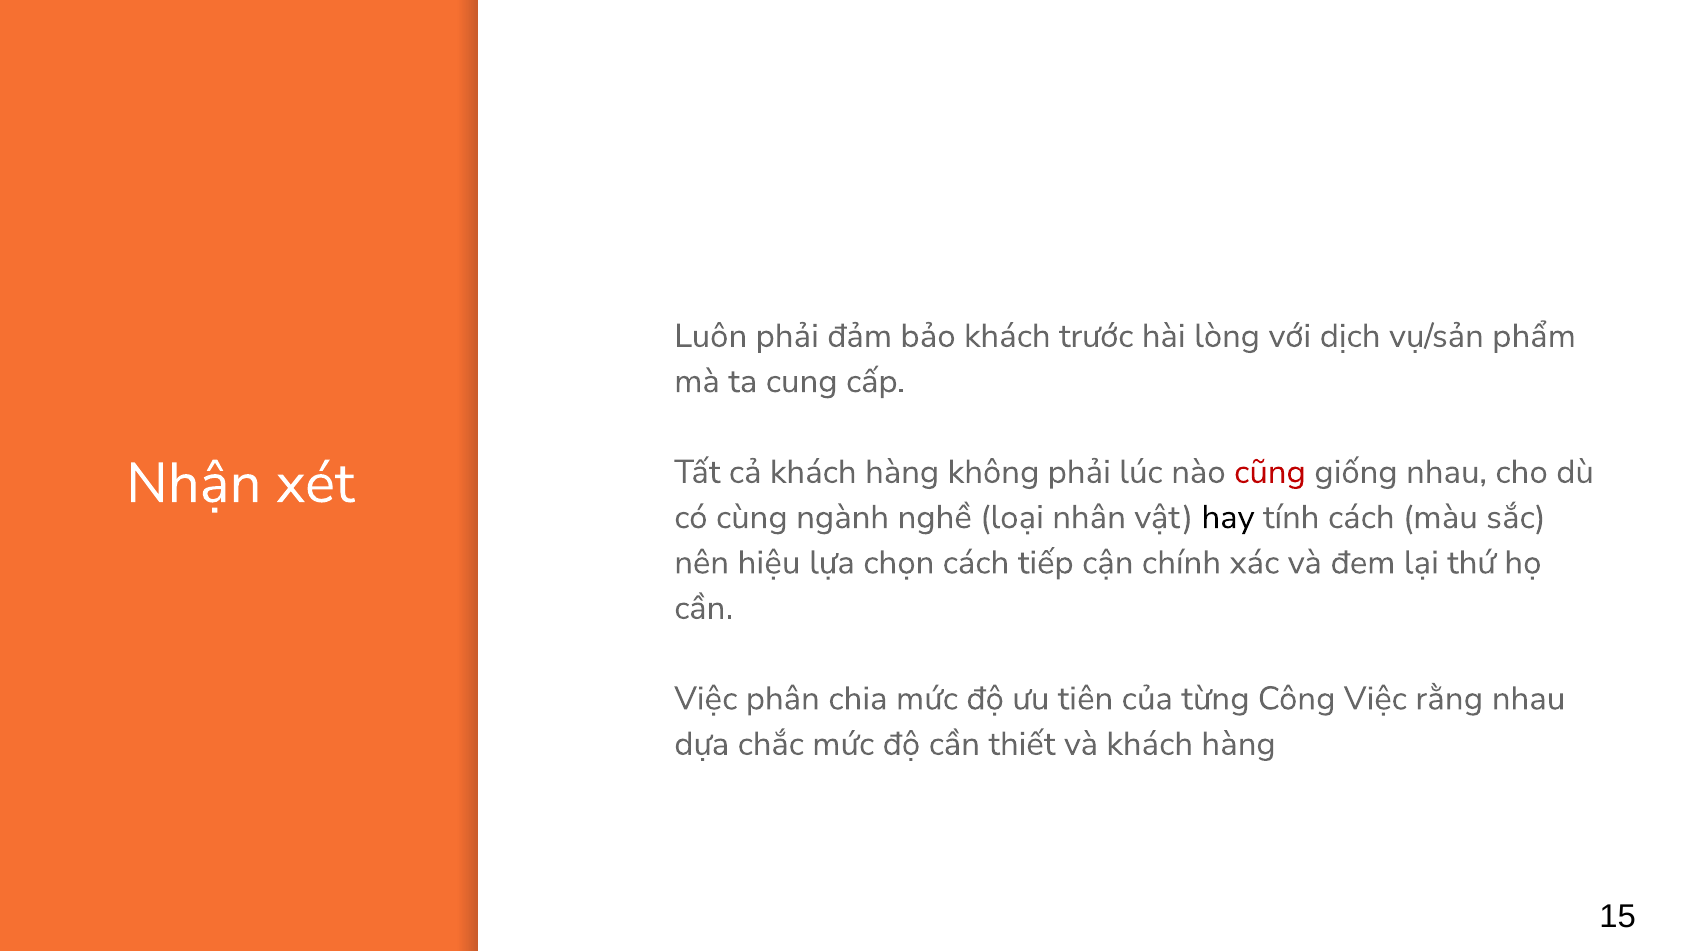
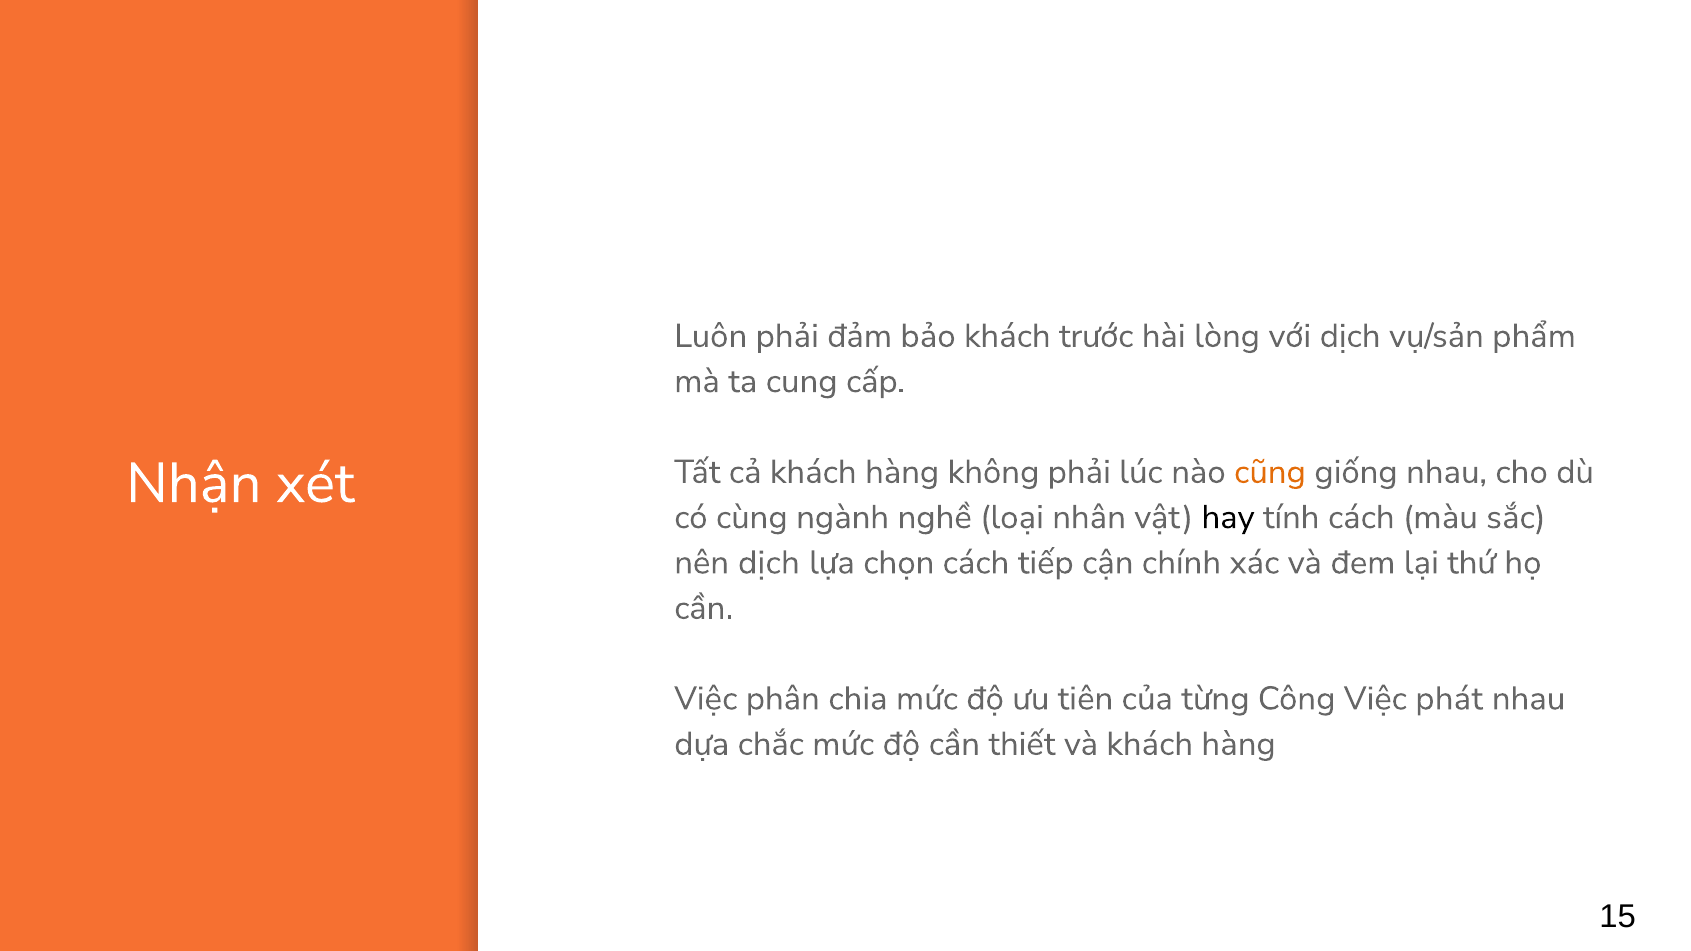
cũng colour: red -> orange (1270, 472)
nên hiệu: hiệu -> dịch (769, 563)
rằng: rằng -> phát (1449, 699)
